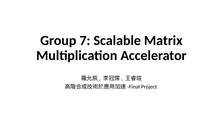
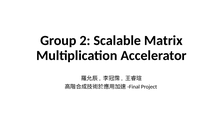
7: 7 -> 2 (85, 41)
